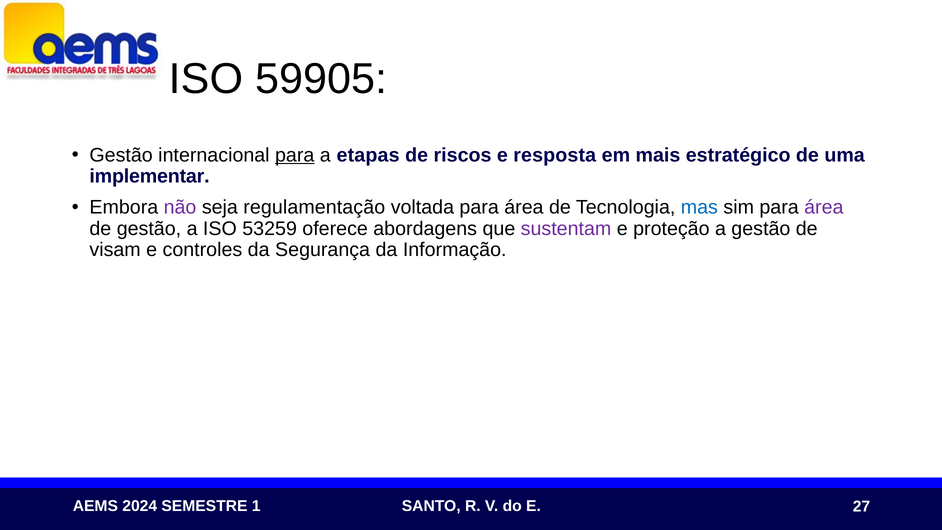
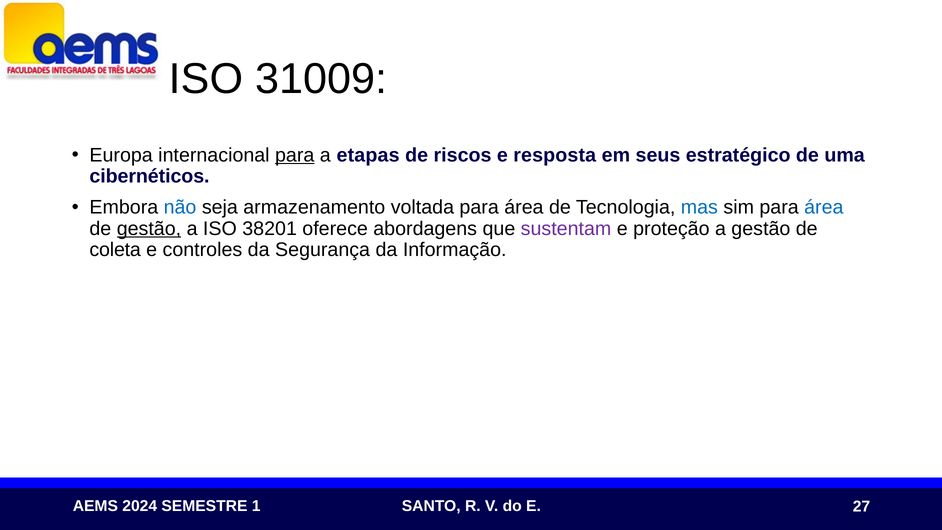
59905: 59905 -> 31009 (321, 79)
Gestão: Gestão -> Europa (121, 155)
mais: mais -> seus (658, 155)
implementar: implementar -> cibernéticos (150, 176)
não colour: purple -> blue (180, 207)
regulamentação: regulamentação -> armazenamento (314, 207)
área colour: purple -> blue (824, 207)
gestão underline: none -> present (149, 228)
53259: 53259 -> 38201 (270, 228)
visam: visam -> coleta (115, 250)
